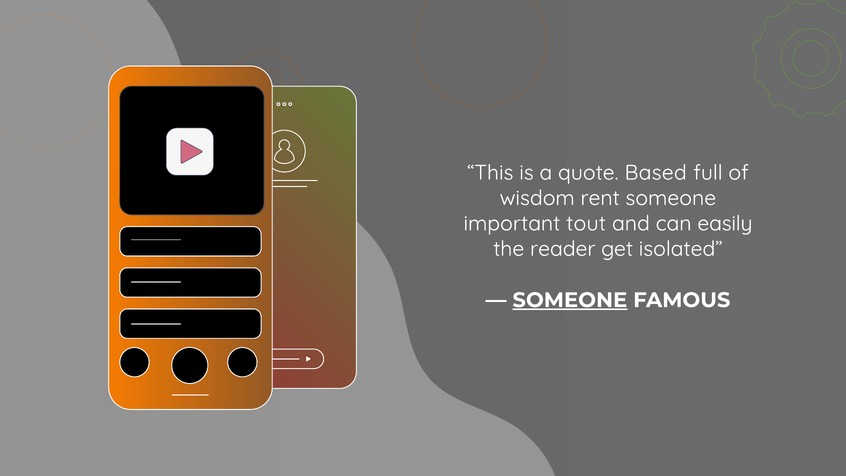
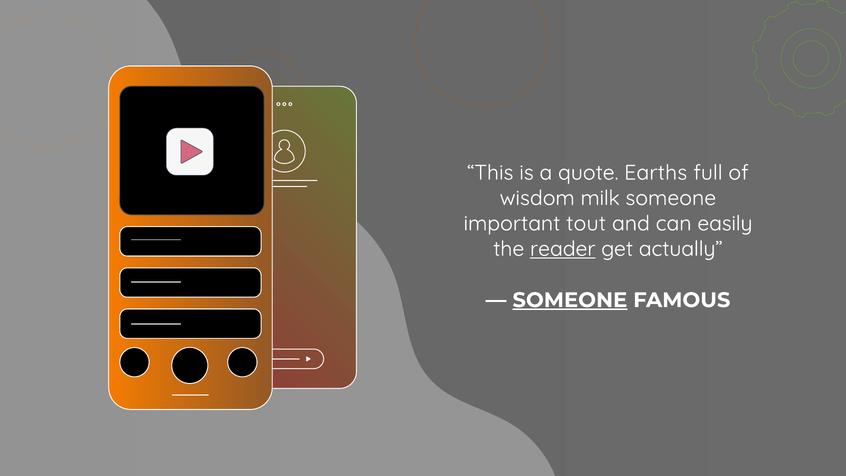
Based: Based -> Earths (656, 173)
rent: rent -> milk (600, 198)
reader underline: none -> present (563, 249)
isolated: isolated -> actually (681, 249)
